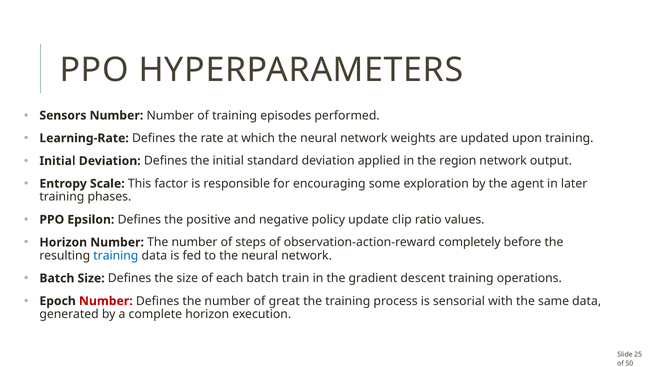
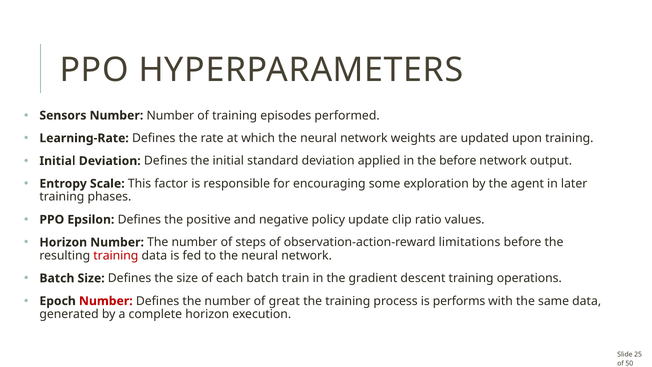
the region: region -> before (458, 161)
completely: completely -> limitations (470, 242)
training colour: blue -> red (116, 255)
sensorial: sensorial -> performs (459, 301)
